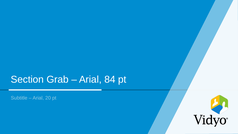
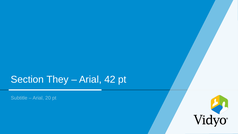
Grab: Grab -> They (58, 79)
84: 84 -> 42 (110, 79)
